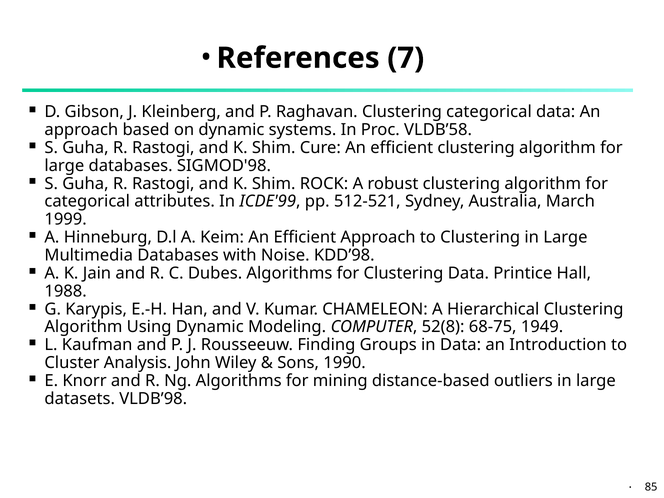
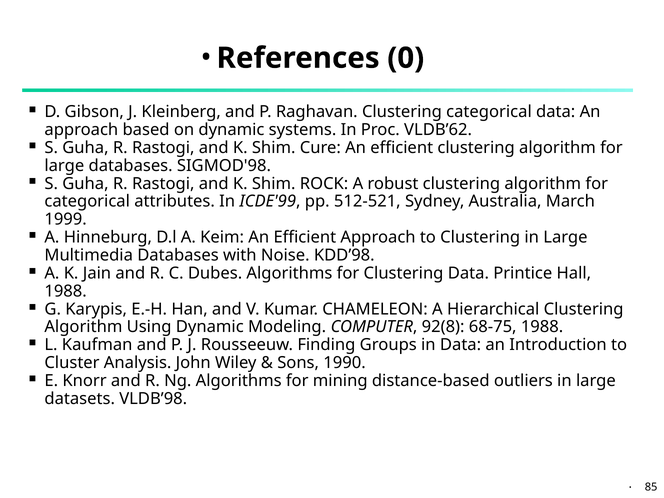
7: 7 -> 0 (406, 58)
VLDB’58: VLDB’58 -> VLDB’62 (438, 130)
52(8: 52(8 -> 92(8 (443, 327)
68-75 1949: 1949 -> 1988 (542, 327)
